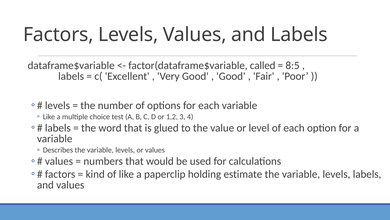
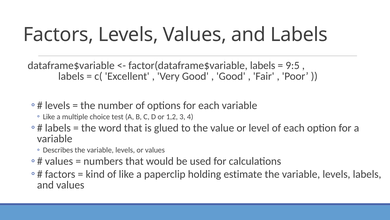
factor(dataframe$variable called: called -> labels (263, 65)
8:5: 8:5 -> 9:5 (293, 65)
